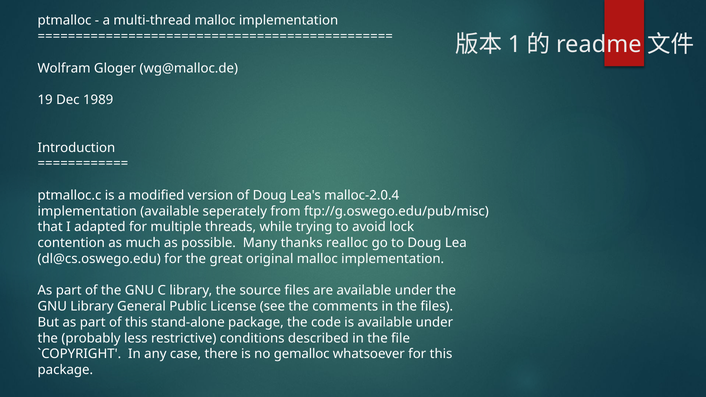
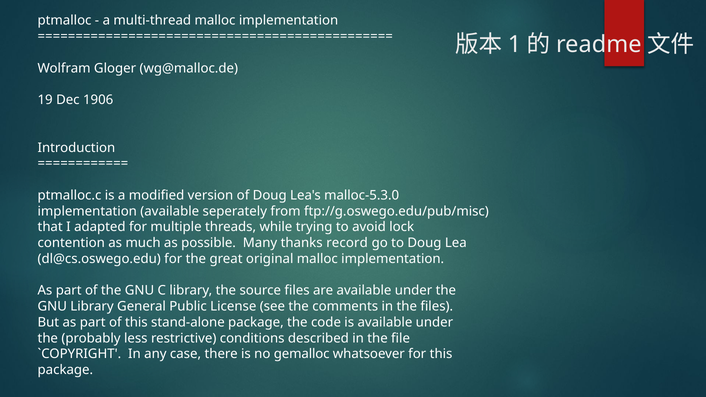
1989: 1989 -> 1906 (98, 100)
malloc-2.0.4: malloc-2.0.4 -> malloc-5.3.0 (362, 195)
realloc: realloc -> record (347, 243)
